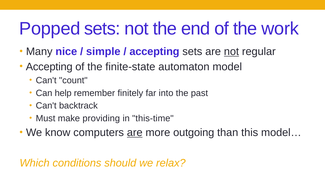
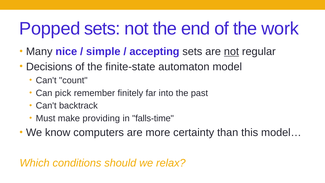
Accepting: Accepting -> Decisions (49, 67)
help: help -> pick (63, 93)
this-time: this-time -> falls-time (153, 118)
are underline: present -> none (135, 132)
outgoing: outgoing -> certainty (194, 132)
